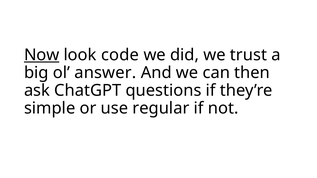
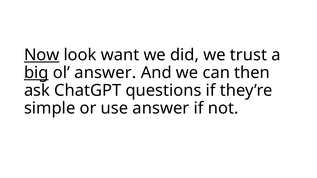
code: code -> want (120, 55)
big underline: none -> present (36, 73)
use regular: regular -> answer (161, 108)
